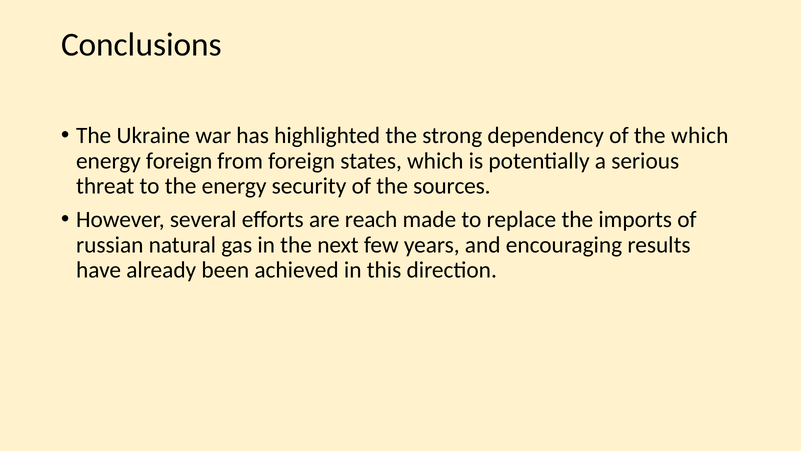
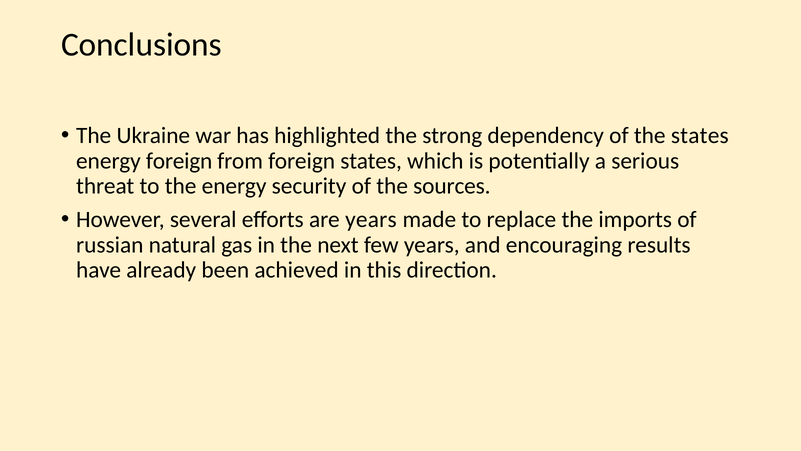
the which: which -> states (700, 135)
are reach: reach -> years (371, 219)
